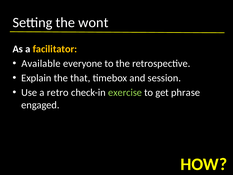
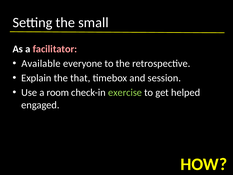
wont: wont -> small (93, 23)
facilitator colour: yellow -> pink (55, 49)
retro: retro -> room (58, 92)
phrase: phrase -> helped (186, 92)
